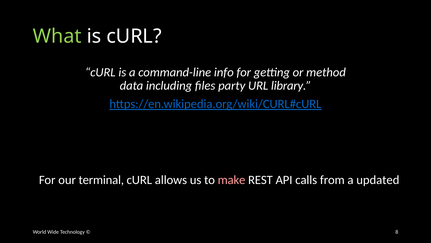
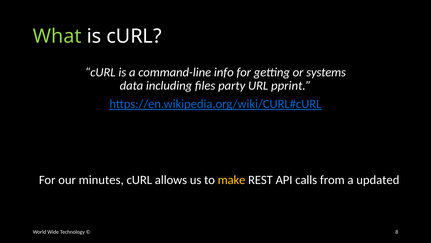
method: method -> systems (326, 72)
library: library -> pprint (291, 86)
terminal: terminal -> minutes (101, 180)
make colour: pink -> yellow (232, 180)
